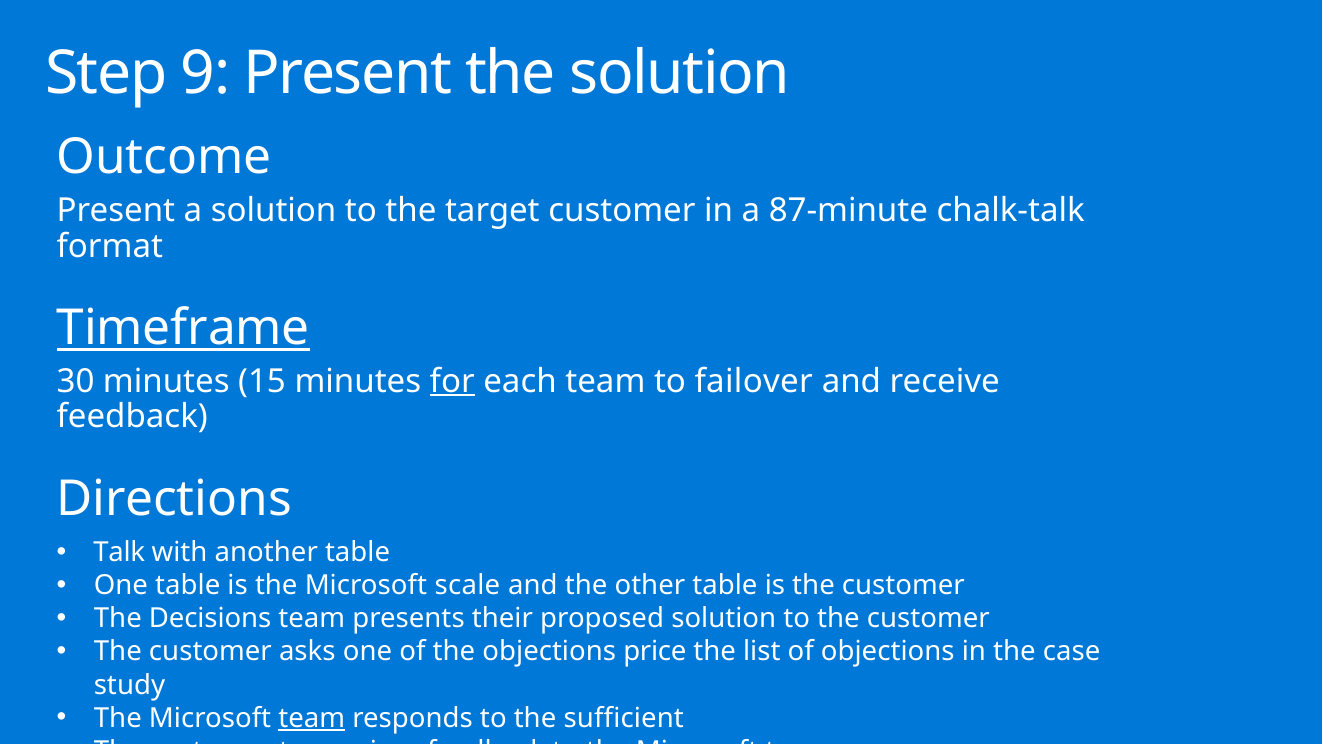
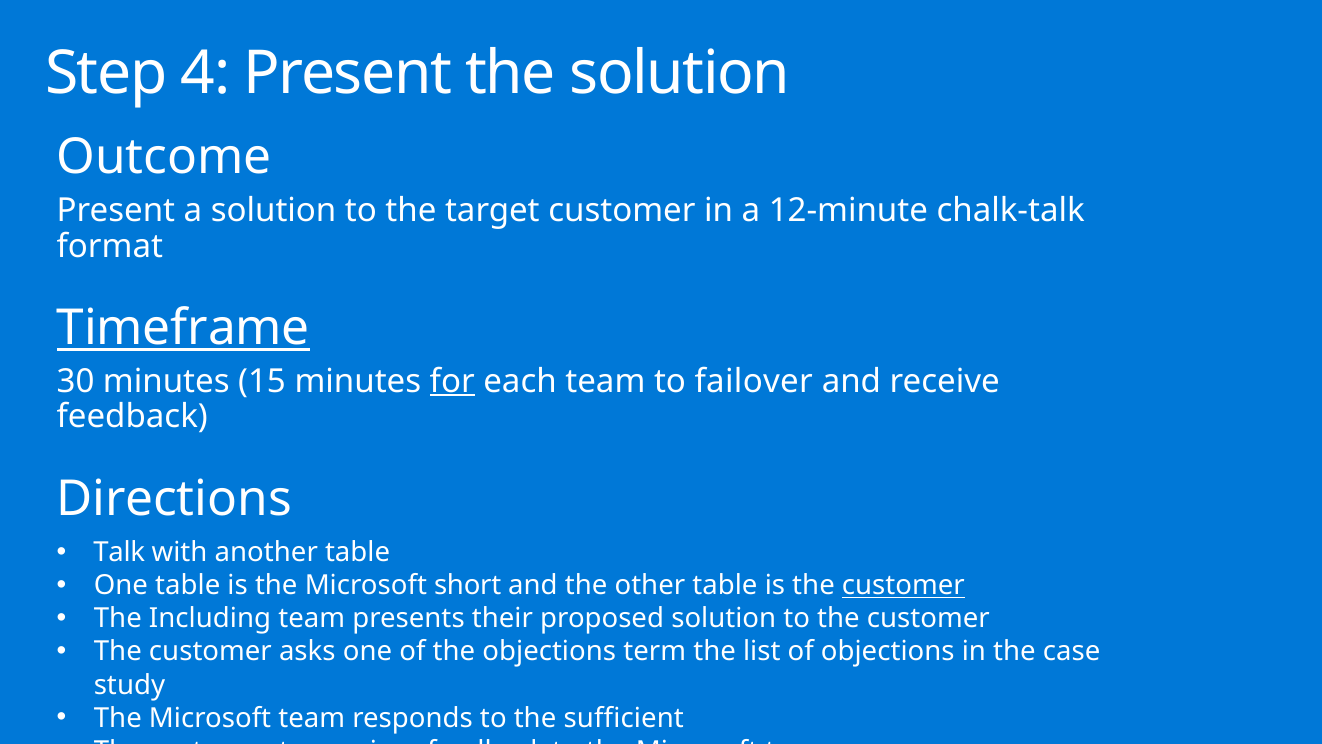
9: 9 -> 4 (206, 74)
87-minute: 87-minute -> 12-minute (848, 210)
scale: scale -> short (468, 585)
customer underline: none -> present (903, 585)
Decisions: Decisions -> Including (210, 618)
price: price -> term (655, 652)
team underline: present -> none (312, 718)
